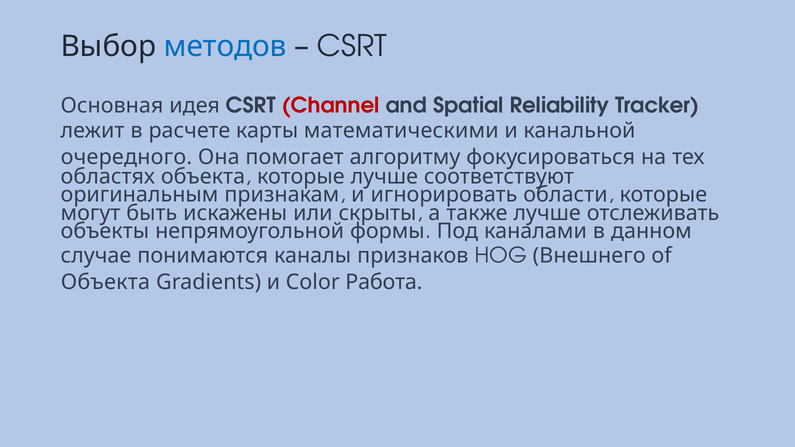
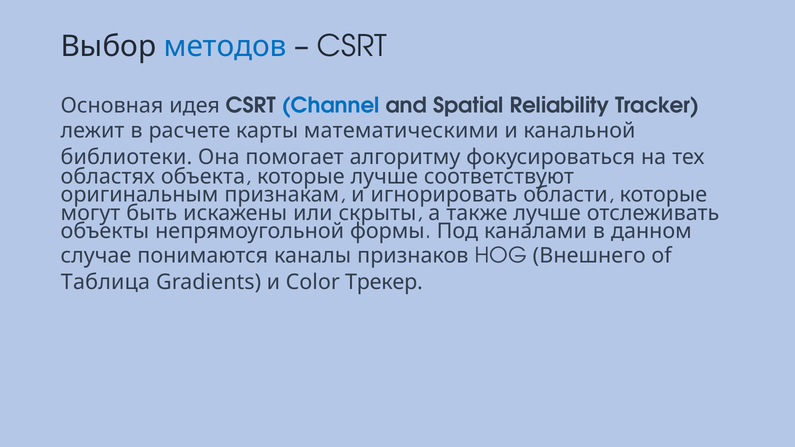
Channel colour: red -> blue (331, 106)
очередного: очередного -> библиотеки (126, 157)
Объекта: Объекта -> Таблица (105, 282)
Работа: Работа -> Трекер (384, 282)
